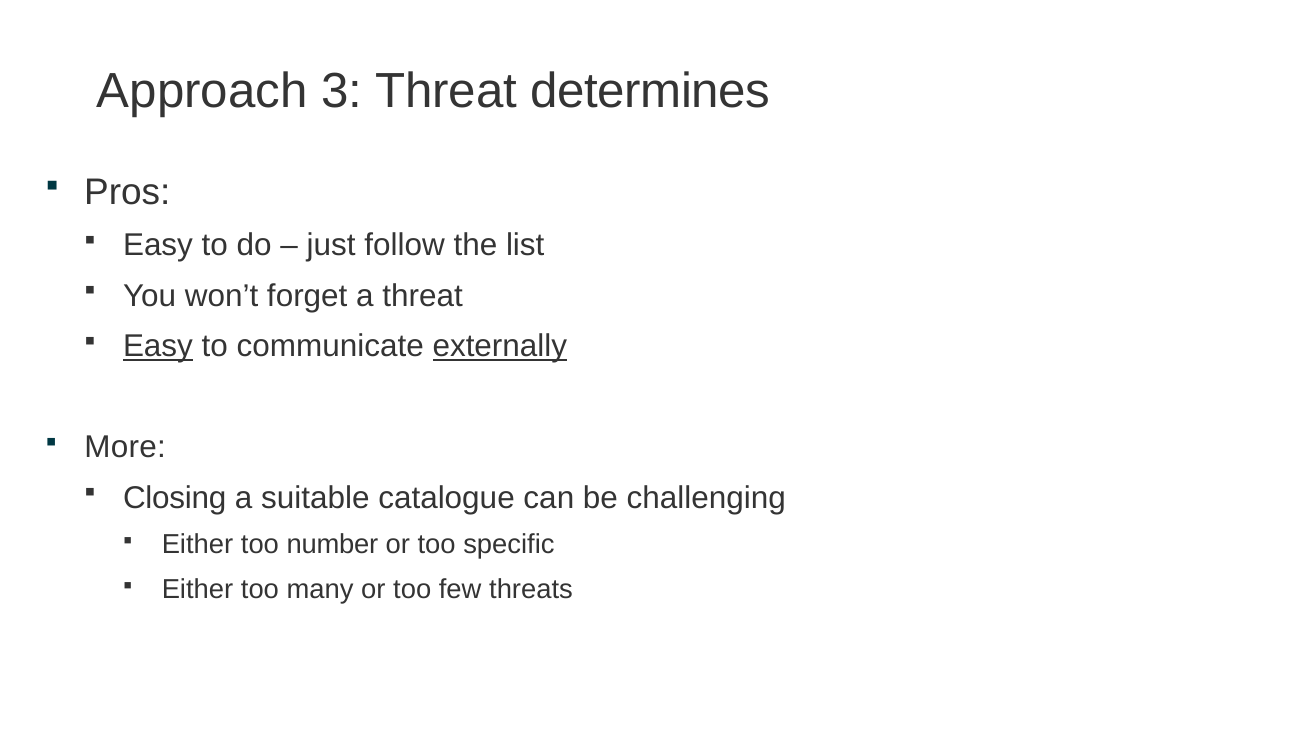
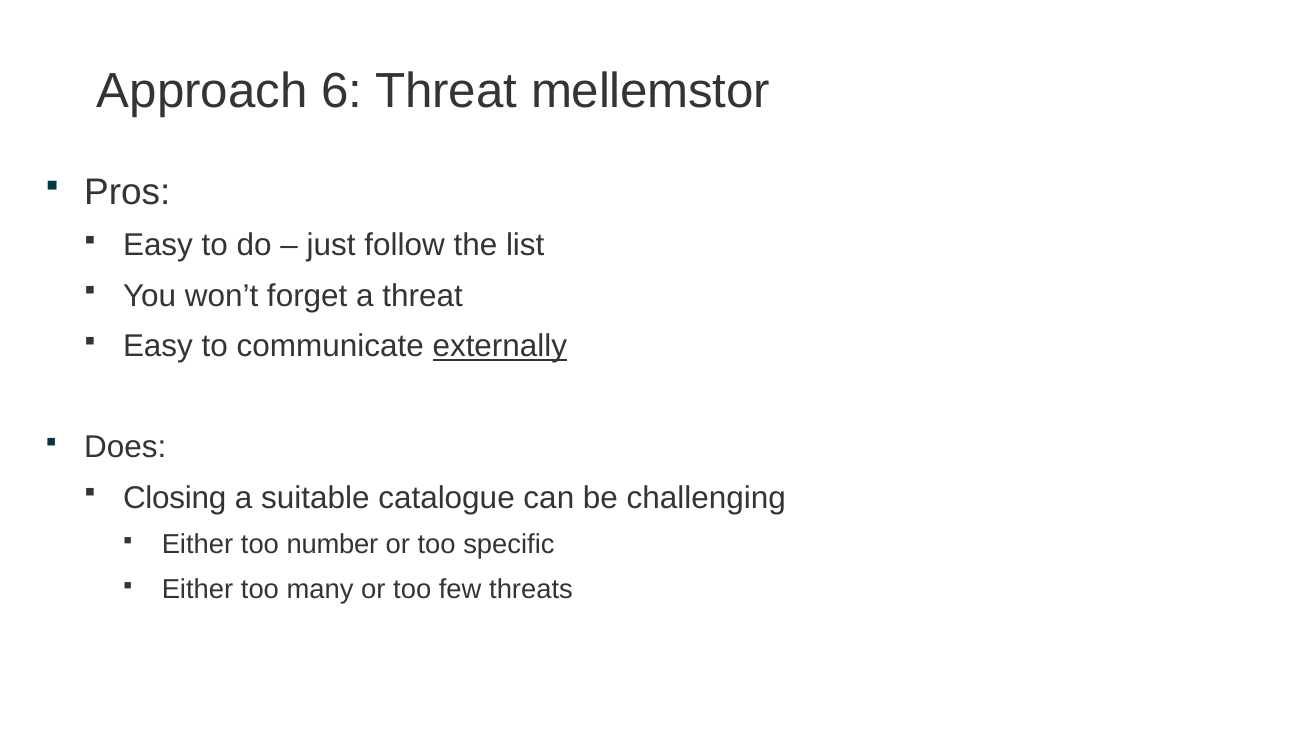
3: 3 -> 6 (342, 91)
determines: determines -> mellemstor (650, 91)
Easy underline: present -> none (158, 346)
More: More -> Does (125, 447)
